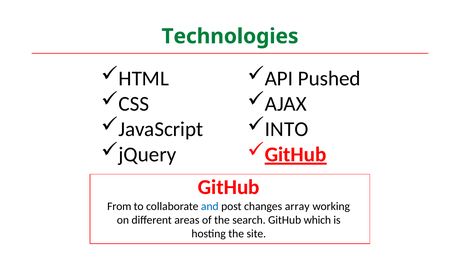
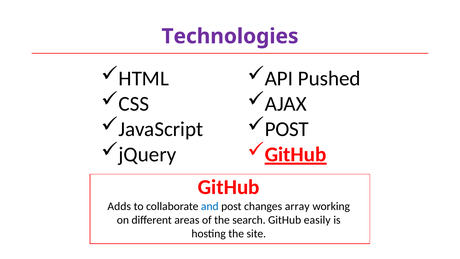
Technologies colour: green -> purple (230, 36)
INTO: INTO -> POST (287, 129)
From: From -> Adds (119, 206)
which: which -> easily (317, 220)
